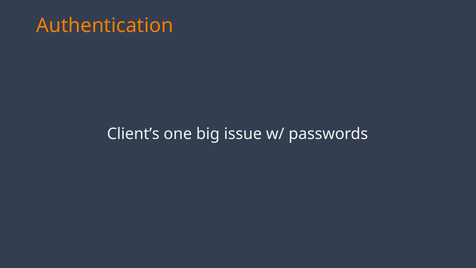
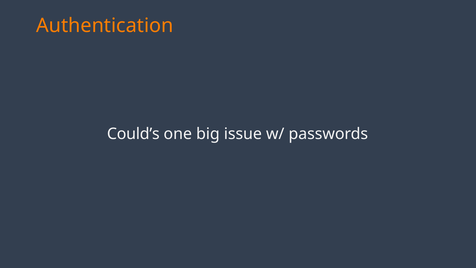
Client’s: Client’s -> Could’s (133, 134)
